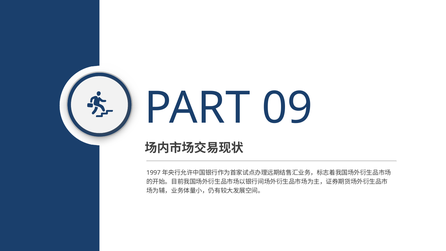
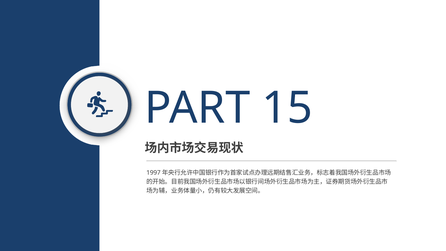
09: 09 -> 15 (287, 108)
